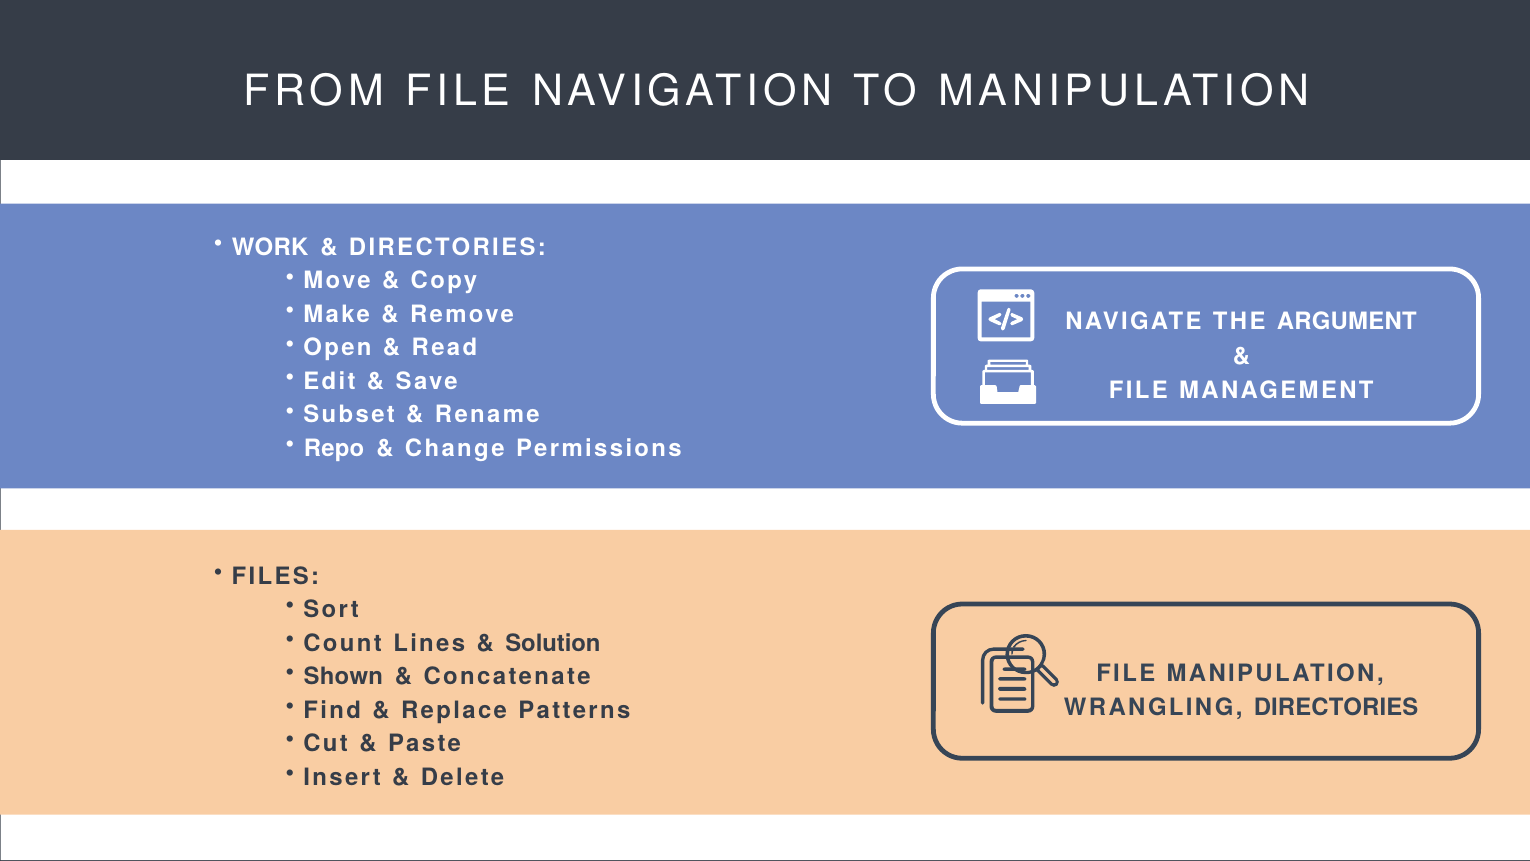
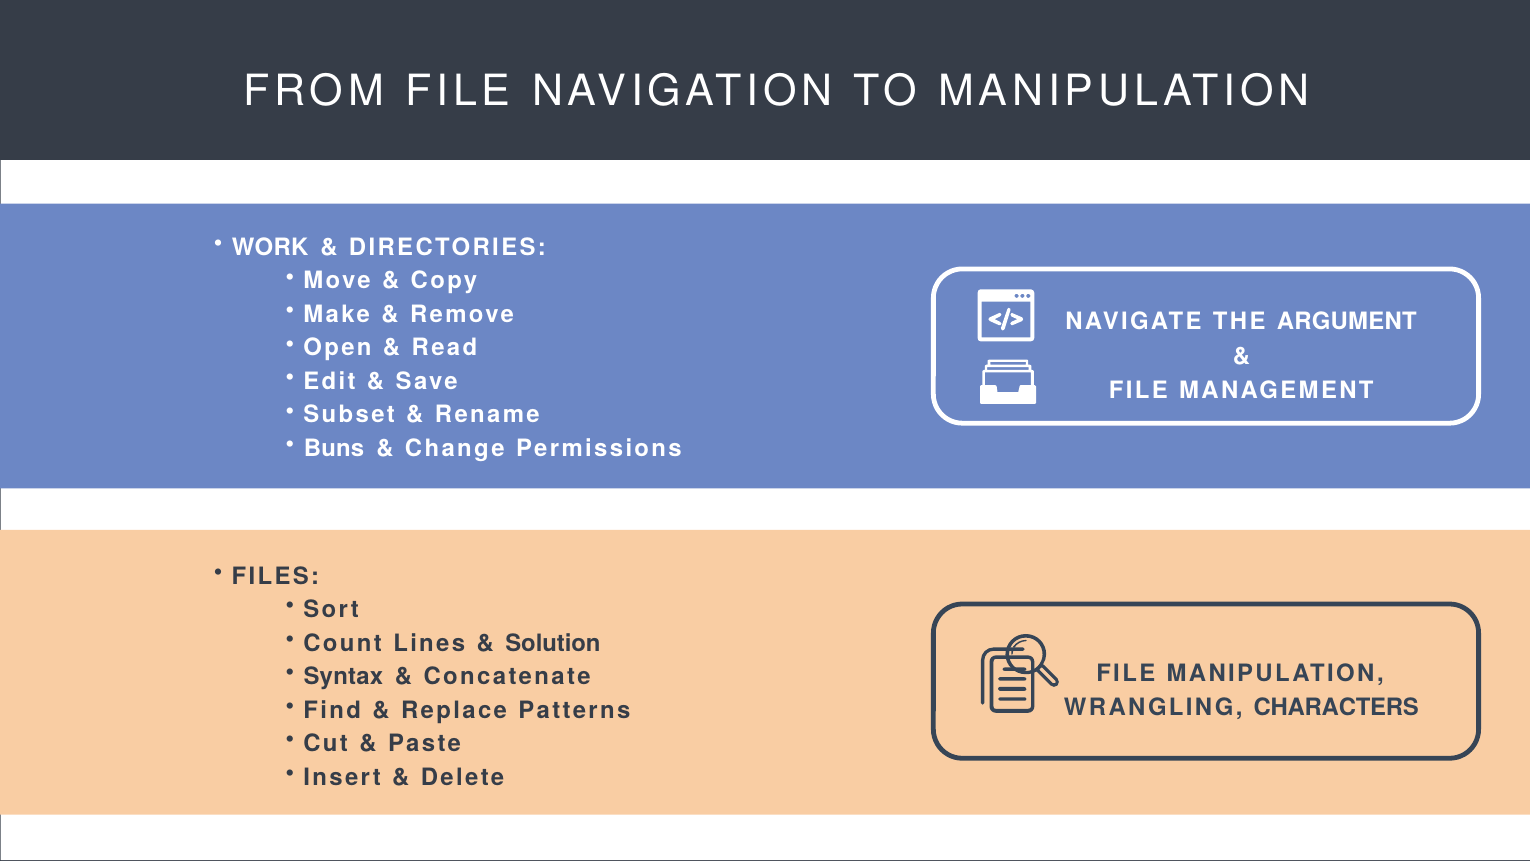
Repo: Repo -> Buns (334, 449)
Shown: Shown -> Syntax (343, 677)
WRANGLING DIRECTORIES: DIRECTORIES -> CHARACTERS (1336, 708)
